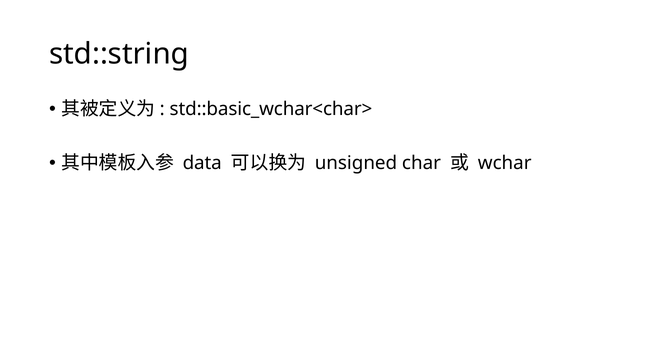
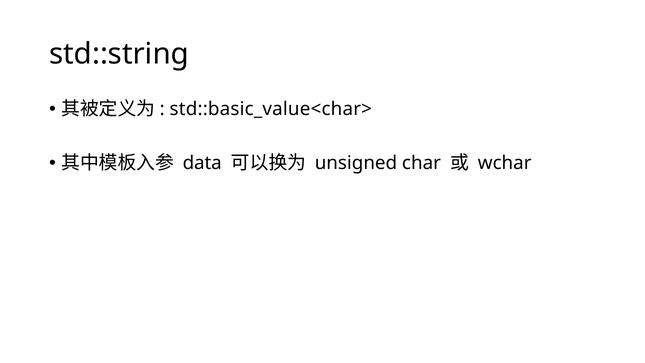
std::basic_wchar<char>: std::basic_wchar<char> -> std::basic_value<char> (271, 109)
